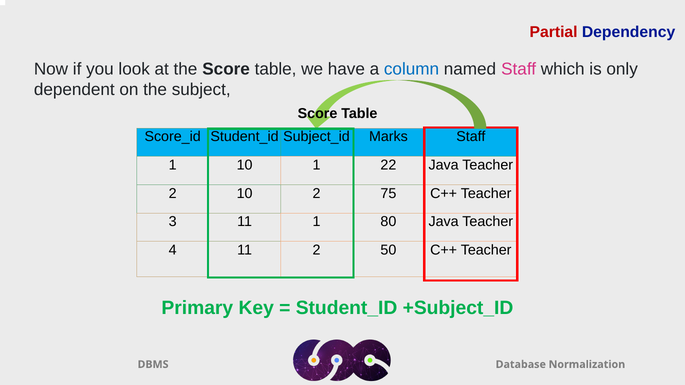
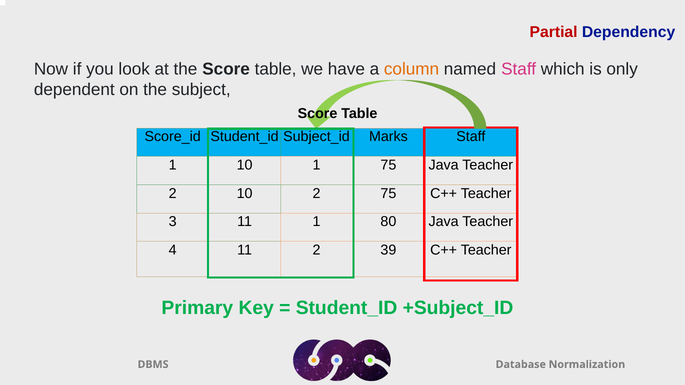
column colour: blue -> orange (412, 69)
1 22: 22 -> 75 (388, 165)
50: 50 -> 39 (388, 250)
